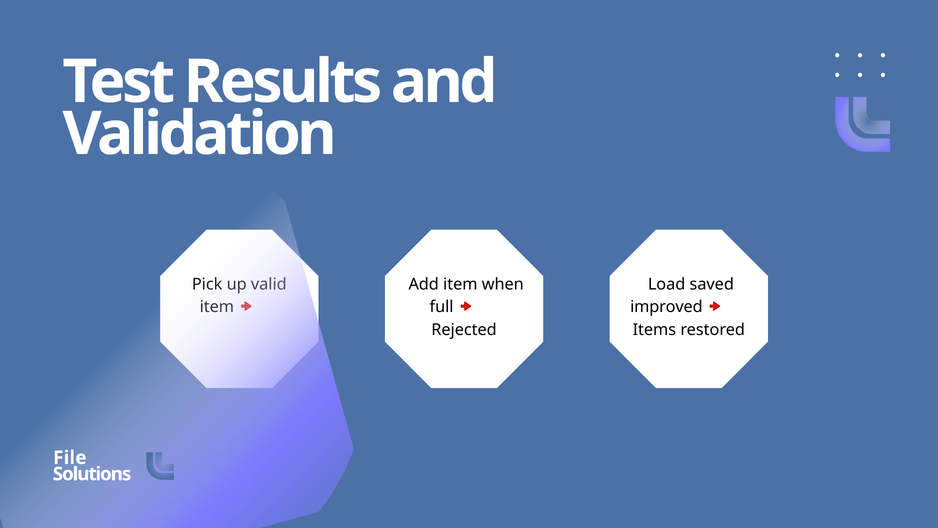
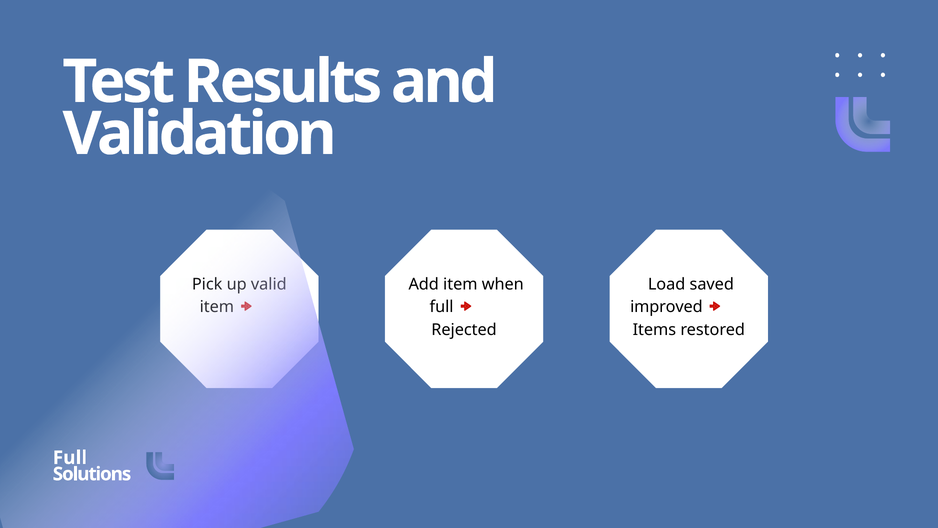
File: File -> Full (70, 457)
